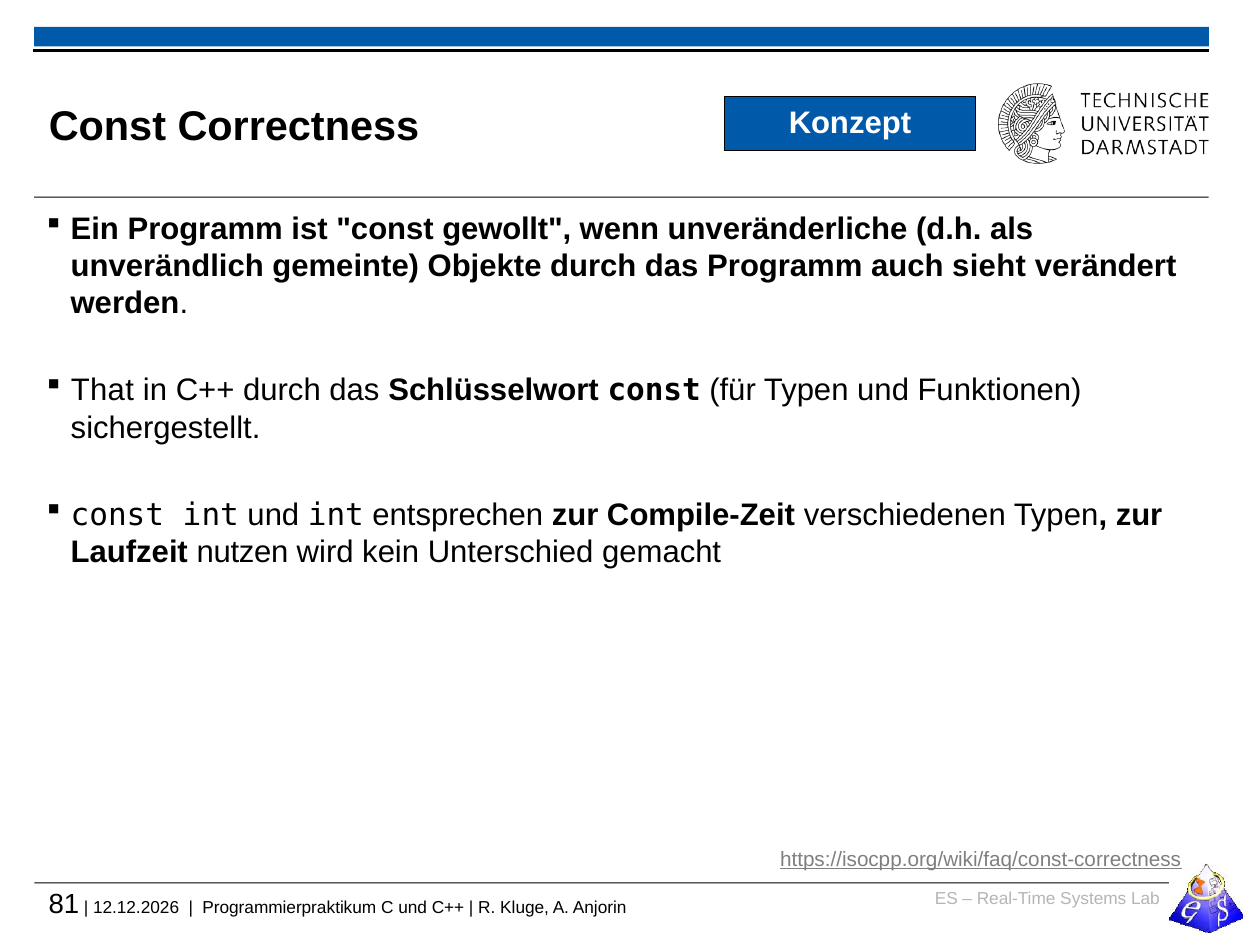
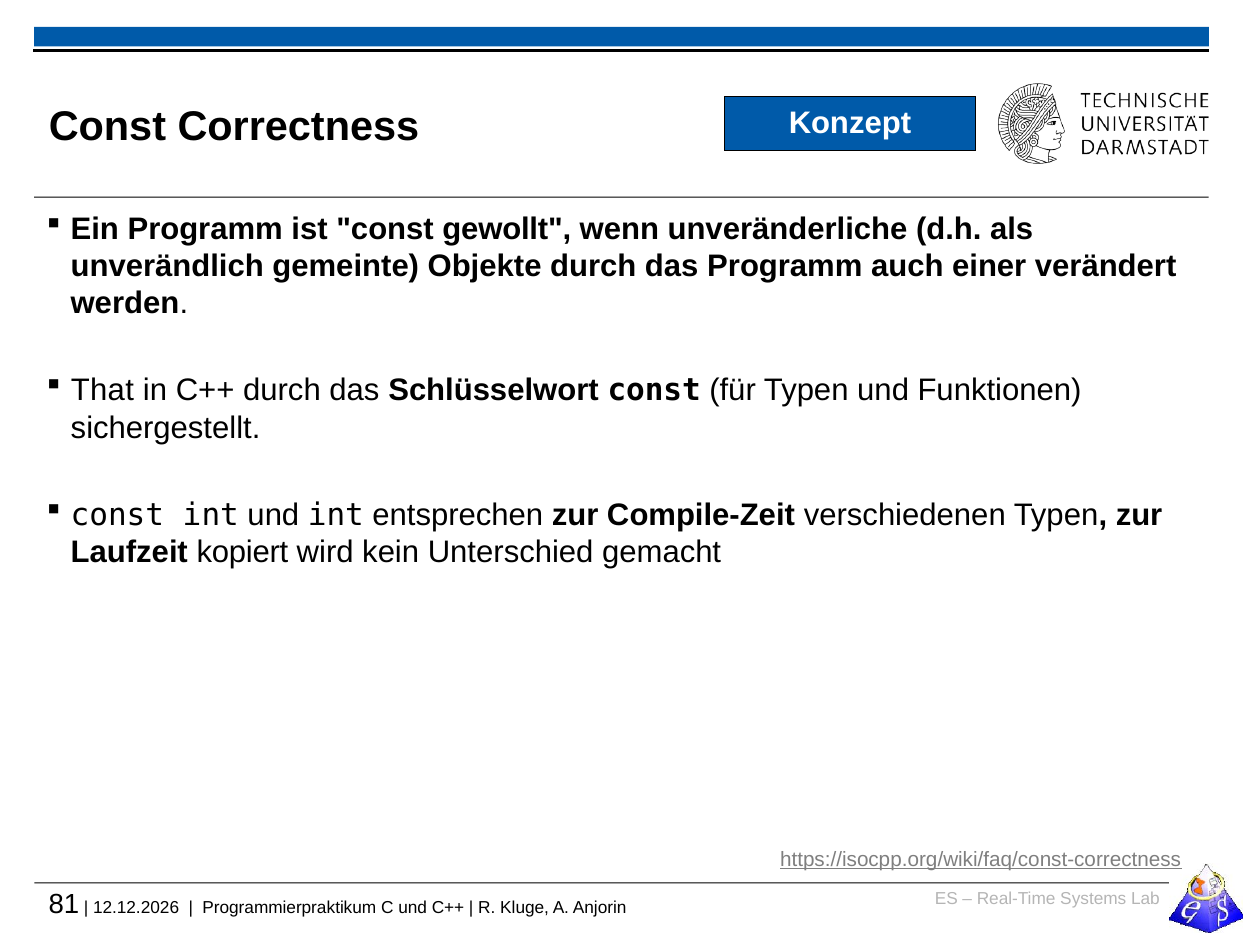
sieht: sieht -> einer (989, 266)
nutzen: nutzen -> kopiert (243, 552)
